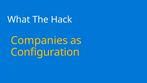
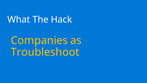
Configuration: Configuration -> Troubleshoot (45, 52)
